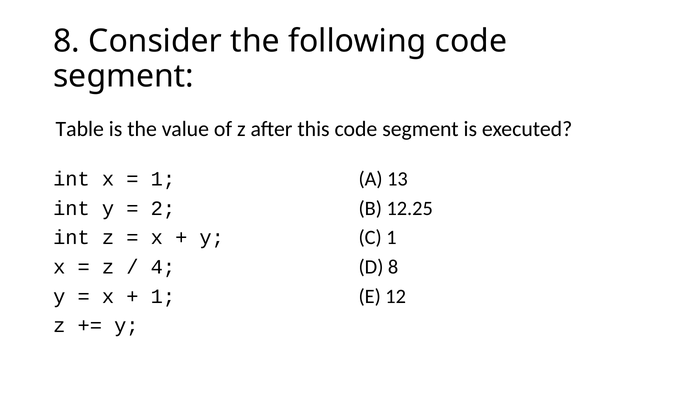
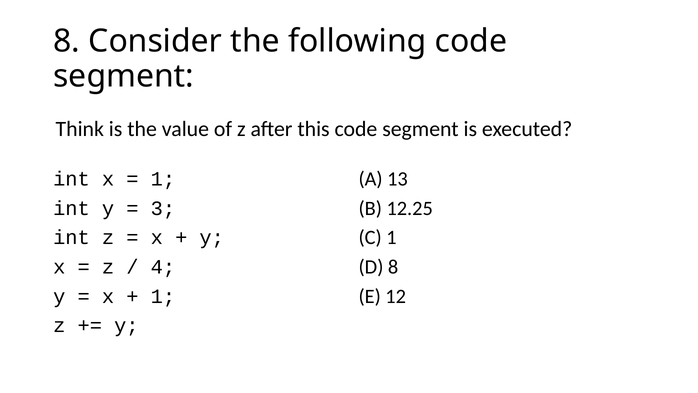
Table: Table -> Think (80, 129)
2: 2 -> 3 (163, 208)
